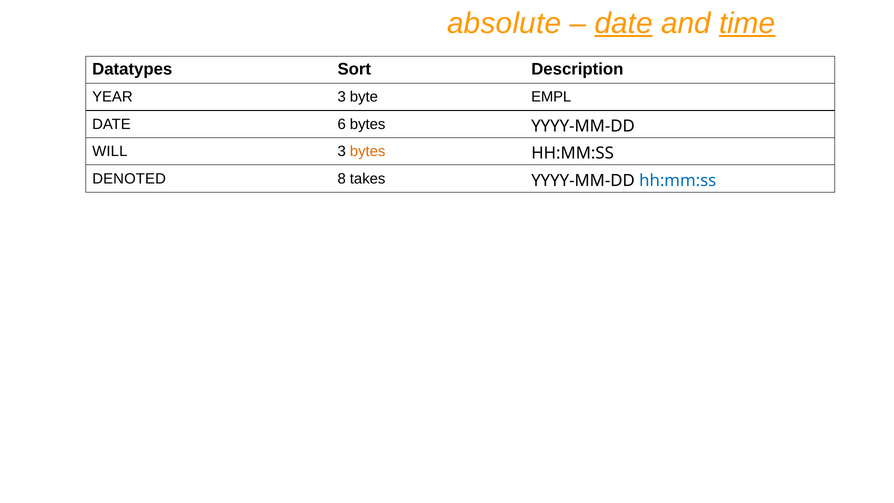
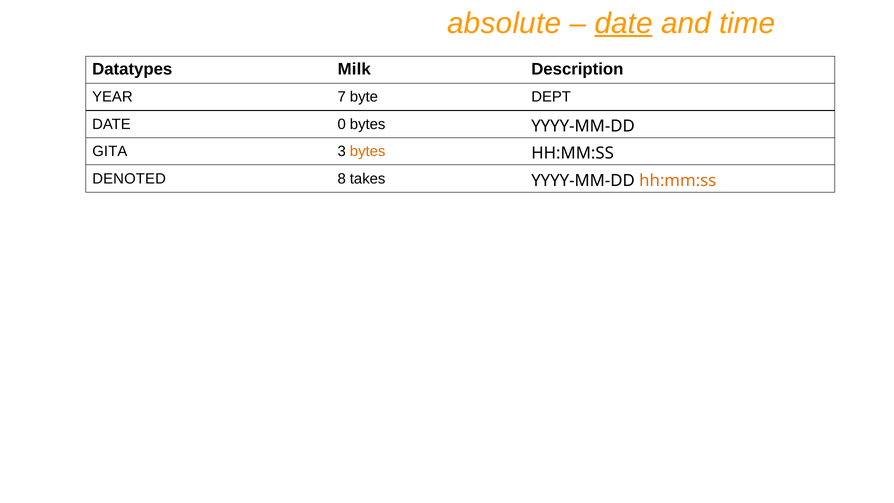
time underline: present -> none (747, 23)
Sort: Sort -> Milk (354, 69)
YEAR 3: 3 -> 7 (342, 97)
EMPL: EMPL -> DEPT (551, 97)
6: 6 -> 0 (342, 124)
WILL: WILL -> GITA (110, 151)
hh:mm:ss colour: blue -> orange (678, 180)
